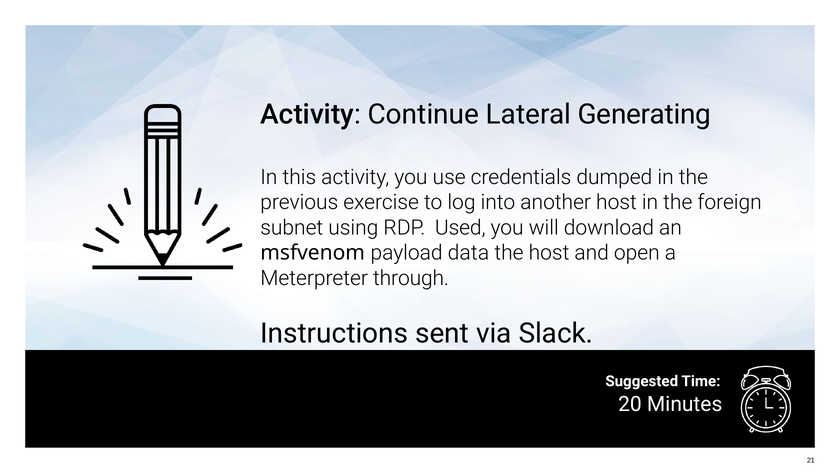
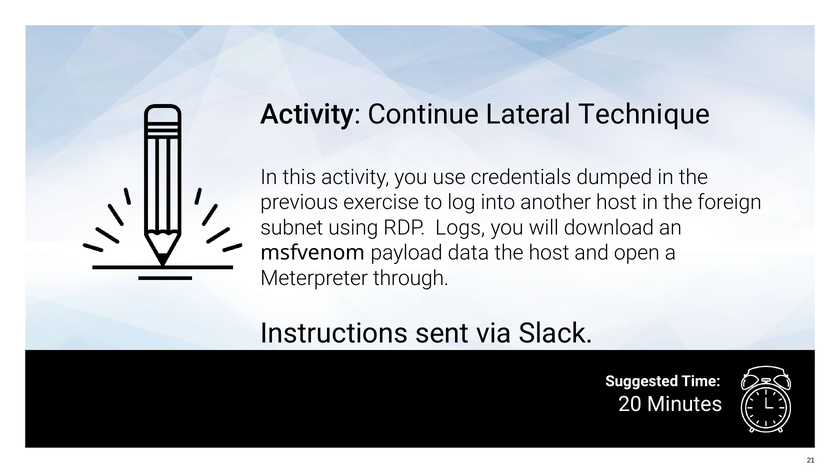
Generating: Generating -> Technique (644, 115)
Used: Used -> Logs (460, 227)
